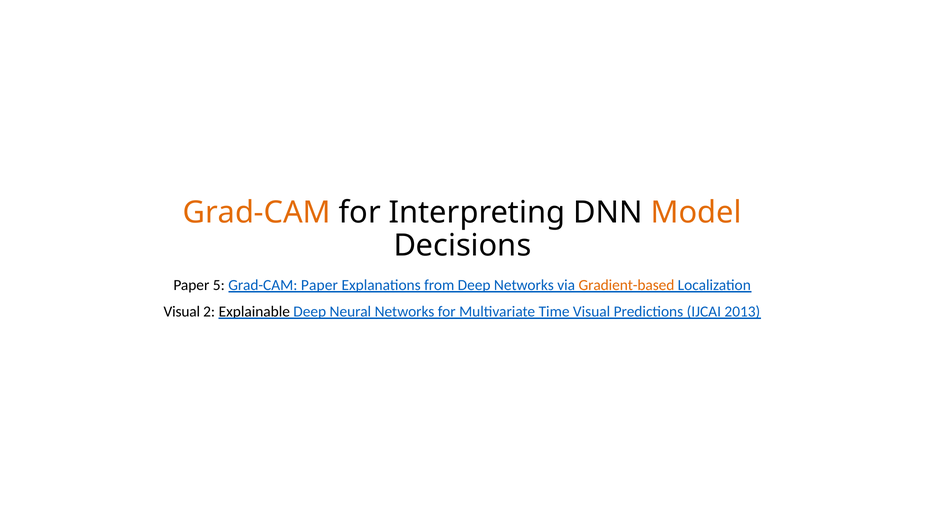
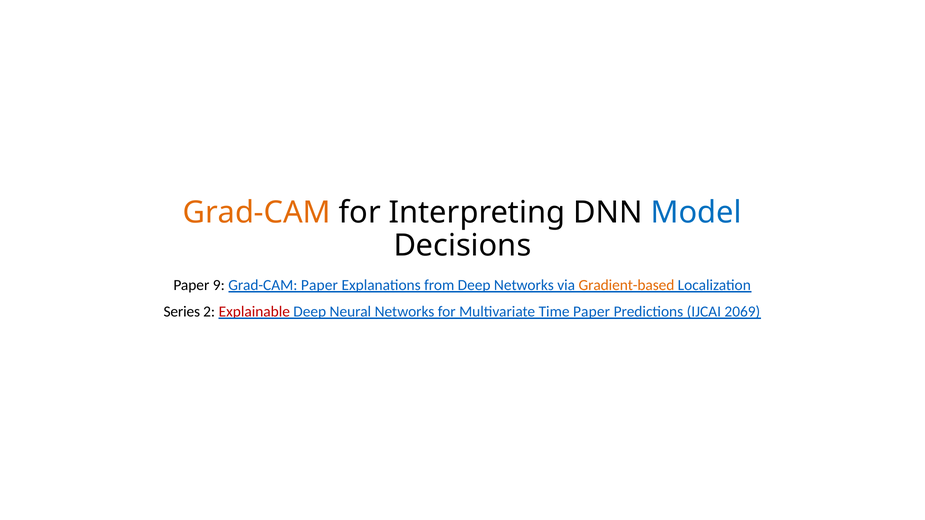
Model colour: orange -> blue (696, 213)
5: 5 -> 9 (219, 285)
Visual: Visual -> Series (182, 312)
Explainable colour: black -> red (254, 312)
Time Visual: Visual -> Paper (592, 312)
2013: 2013 -> 2069 (742, 312)
